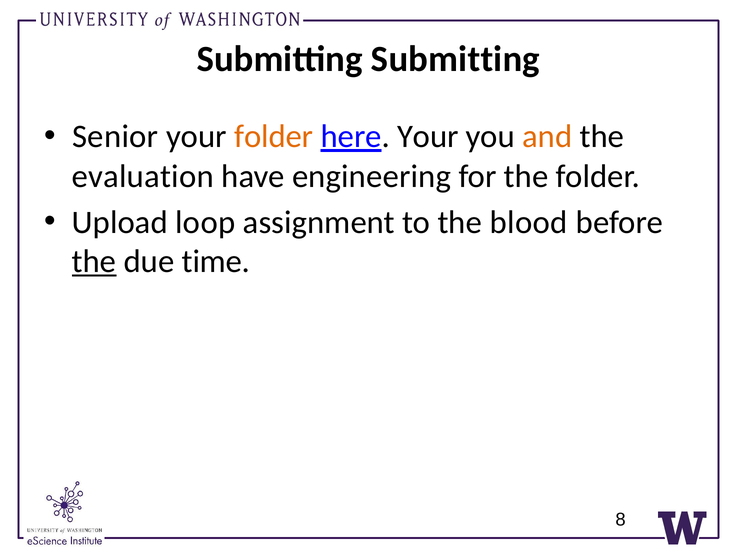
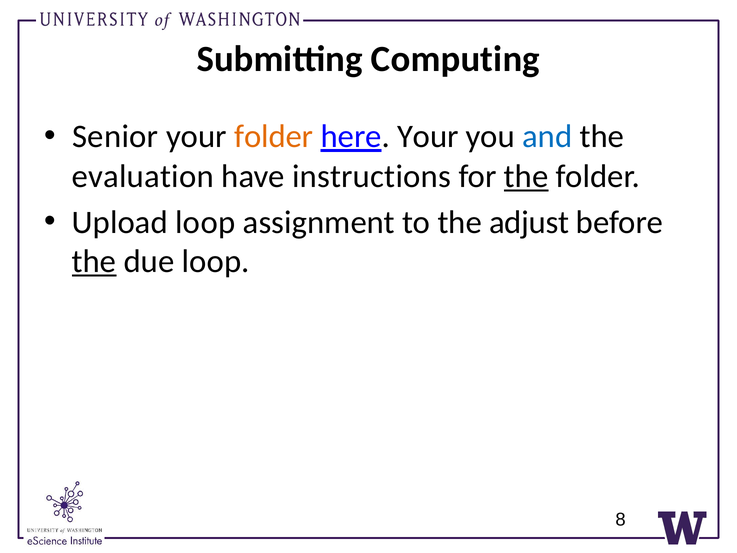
Submitting Submitting: Submitting -> Computing (455, 59)
and colour: orange -> blue (547, 136)
engineering: engineering -> instructions (371, 176)
the underline: none -> present (526, 176)
blood: blood -> adjust (529, 222)
due time: time -> loop (216, 261)
